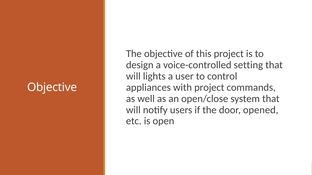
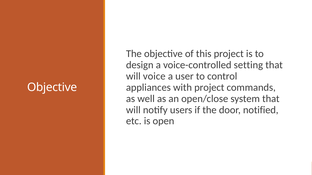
lights: lights -> voice (154, 76)
opened: opened -> notified (261, 110)
